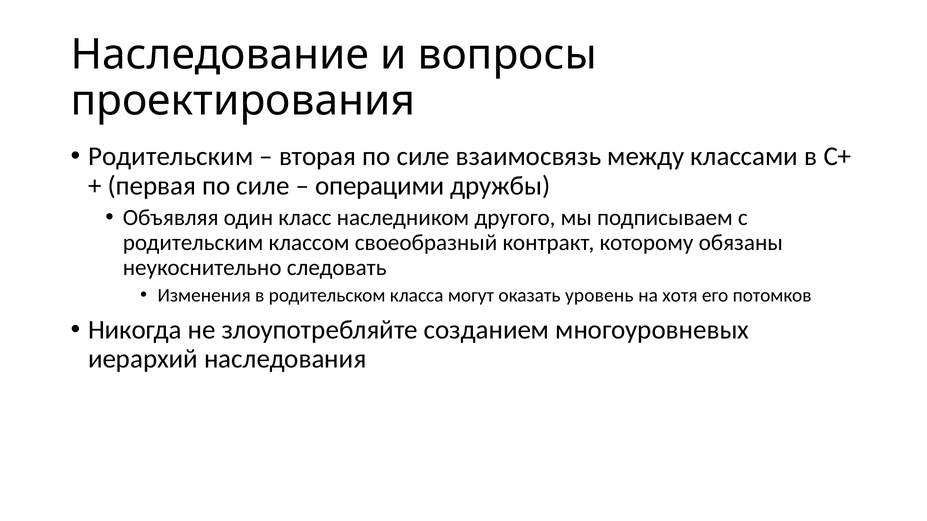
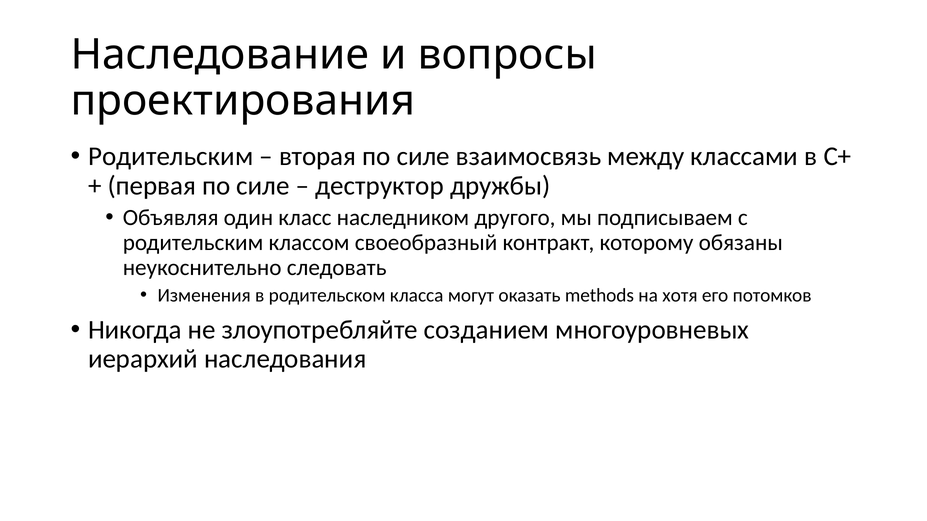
операцими: операцими -> деструктор (380, 186)
уровень: уровень -> methods (599, 296)
